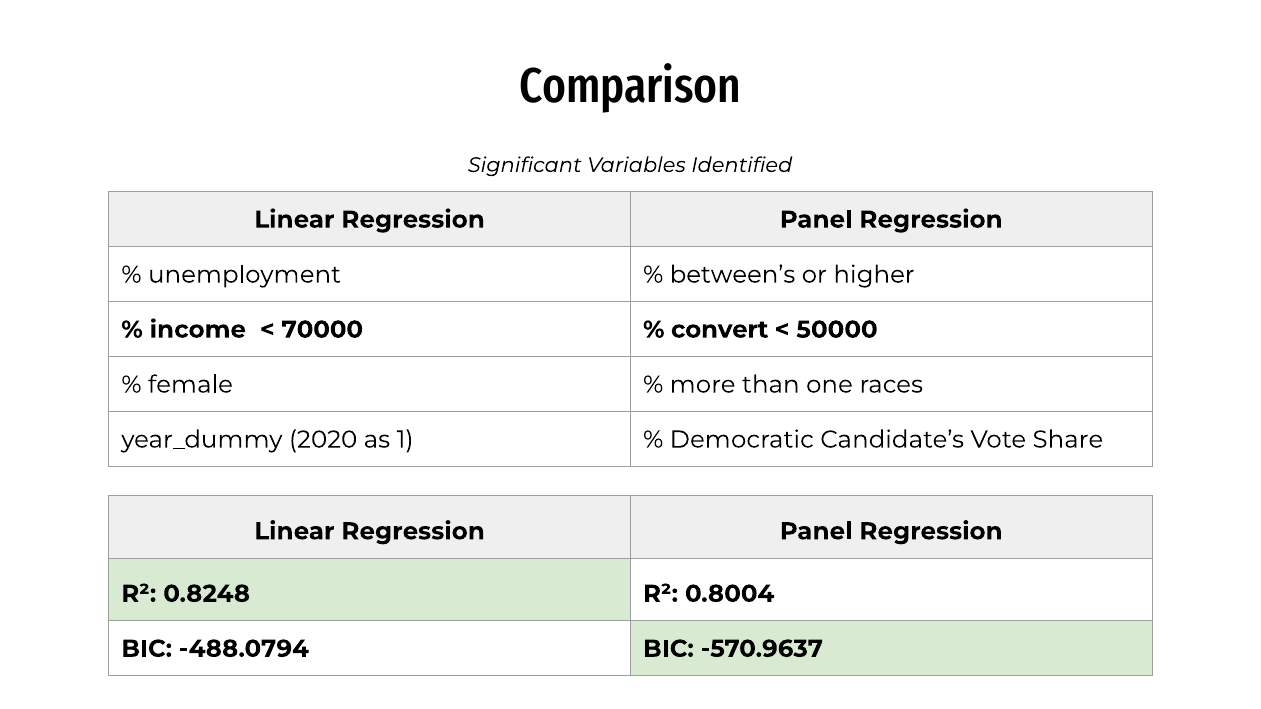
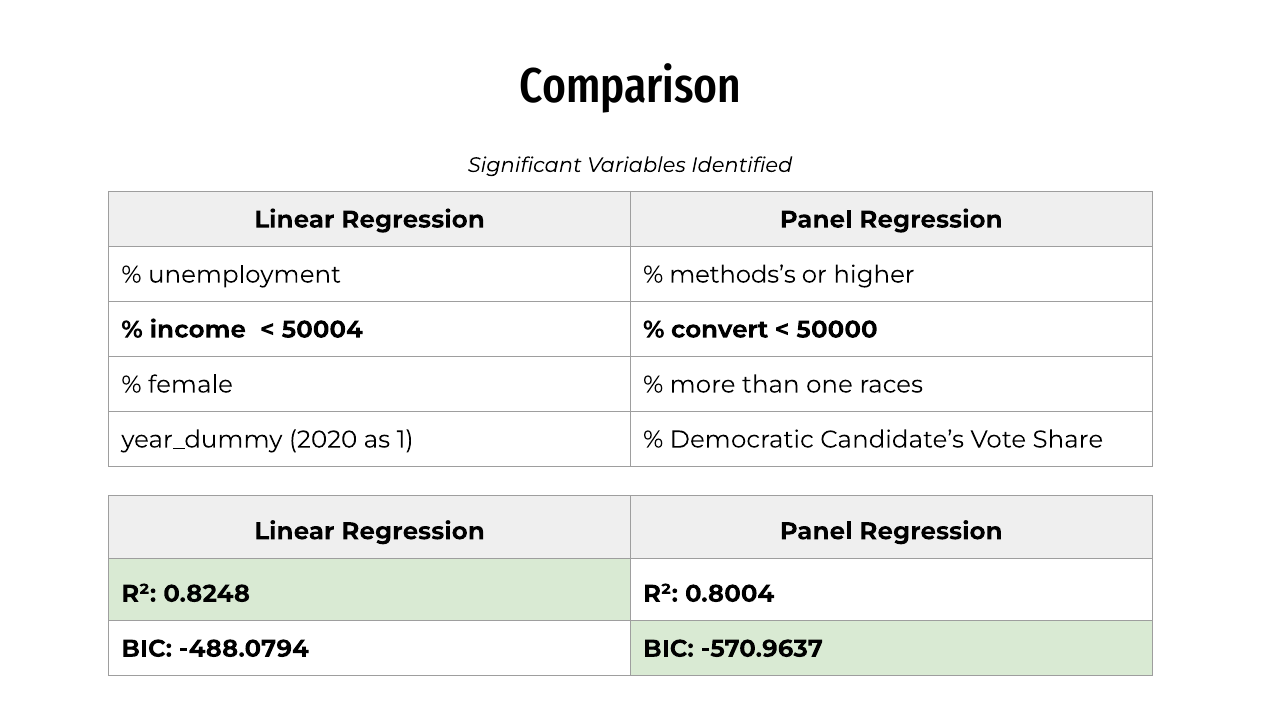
between’s: between’s -> methods’s (733, 275)
70000: 70000 -> 50004 (322, 330)
